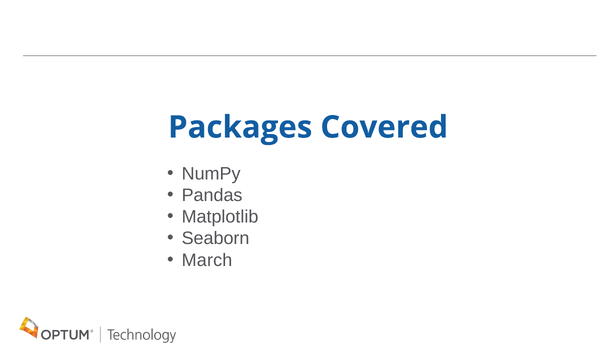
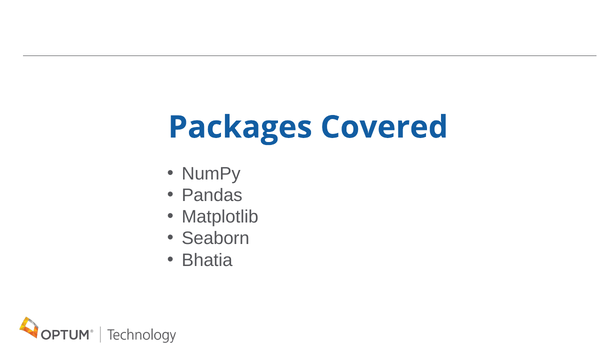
March: March -> Bhatia (207, 260)
